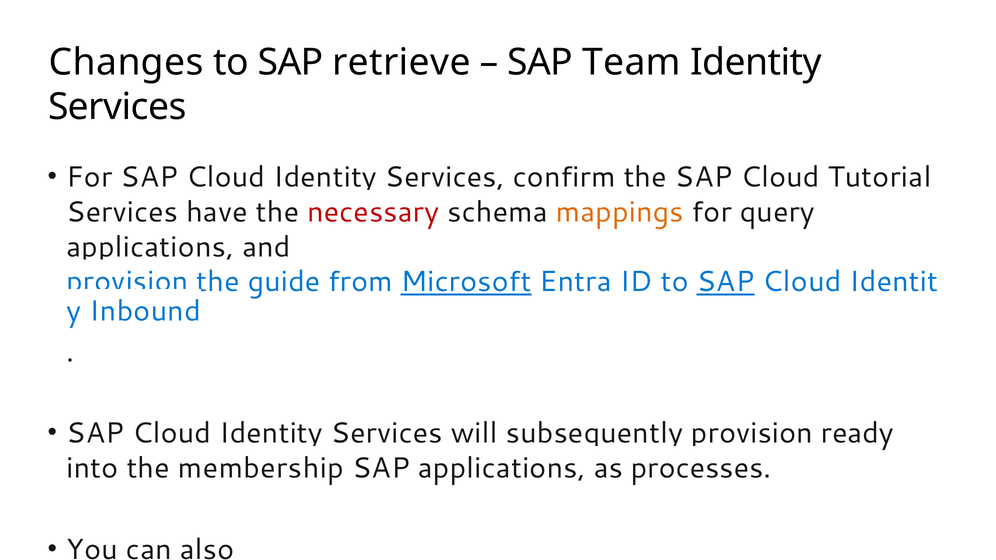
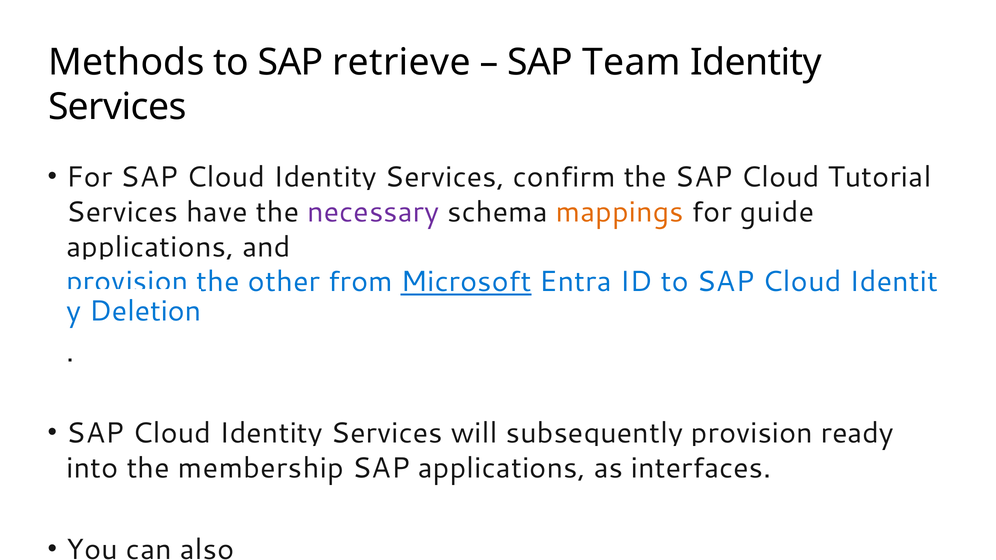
Changes: Changes -> Methods (126, 62)
necessary colour: red -> purple (373, 212)
query: query -> guide (777, 212)
guide: guide -> other (284, 282)
SAP underline: present -> none (726, 282)
Inbound: Inbound -> Deletion (145, 311)
processes: processes -> interfaces (701, 468)
